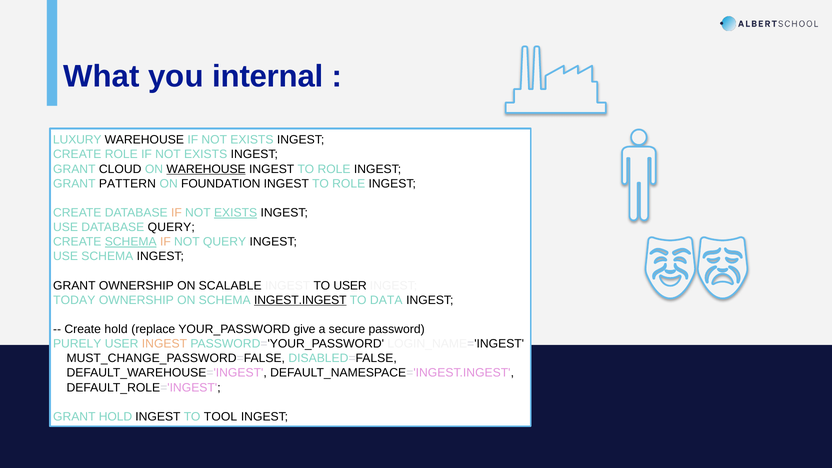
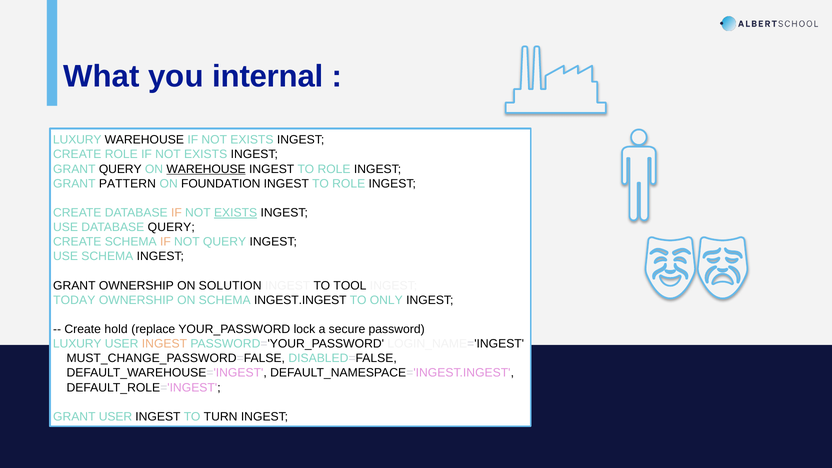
GRANT CLOUD: CLOUD -> QUERY (120, 169)
SCHEMA underline: present -> none (131, 242)
SCALABLE: SCALABLE -> SOLUTION (230, 286)
TO USER: USER -> TOOL (350, 286)
INGEST.INGEST underline: present -> none (300, 300)
DATA: DATA -> ONLY (386, 300)
give: give -> lock (304, 329)
PURELY: PURELY -> LUXURY (77, 344)
GRANT HOLD: HOLD -> USER (115, 417)
TOOL: TOOL -> TURN (221, 417)
